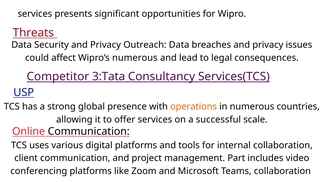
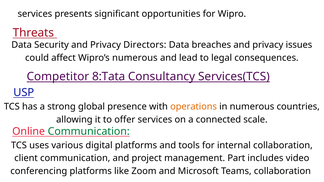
Outreach: Outreach -> Directors (145, 45)
3:Tata: 3:Tata -> 8:Tata (109, 77)
successful: successful -> connected (218, 120)
Communication colour: black -> green (89, 132)
